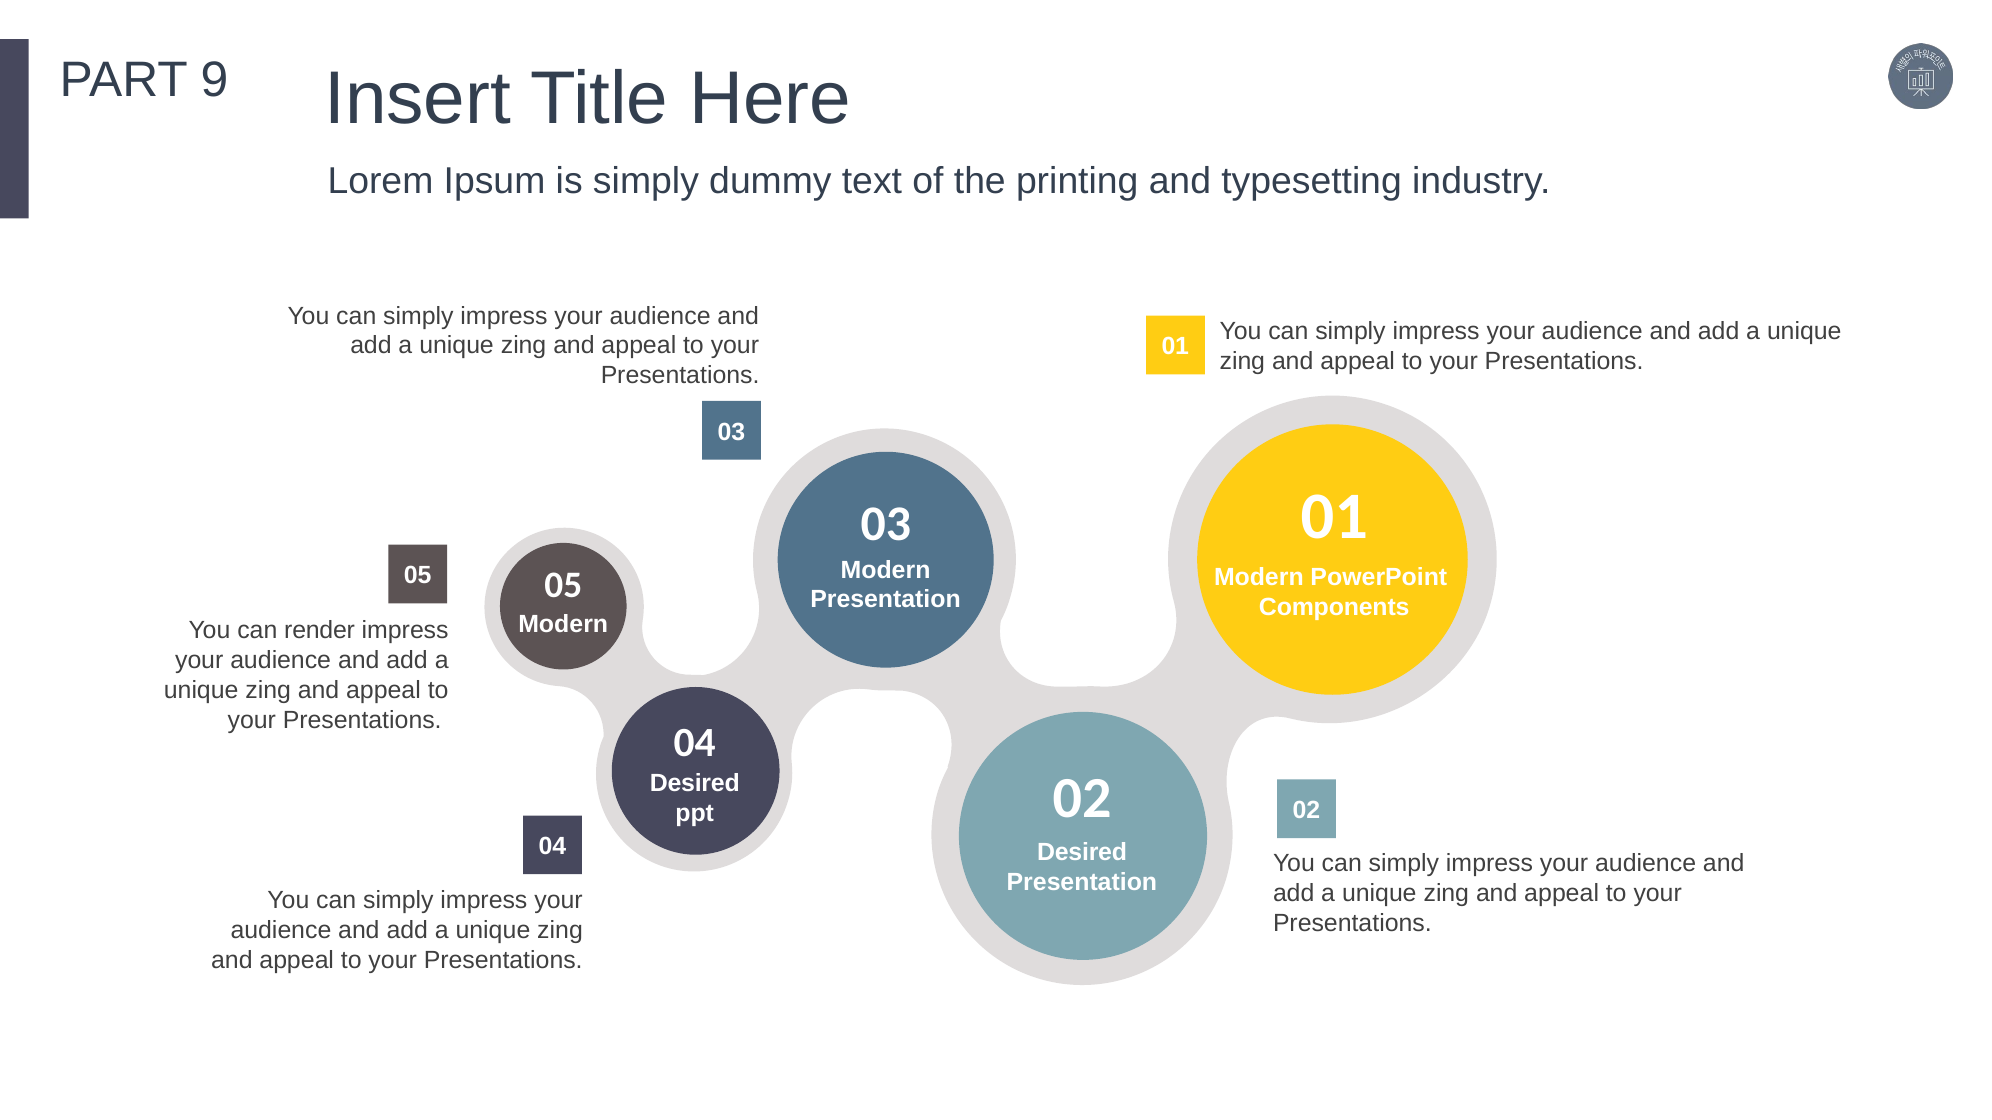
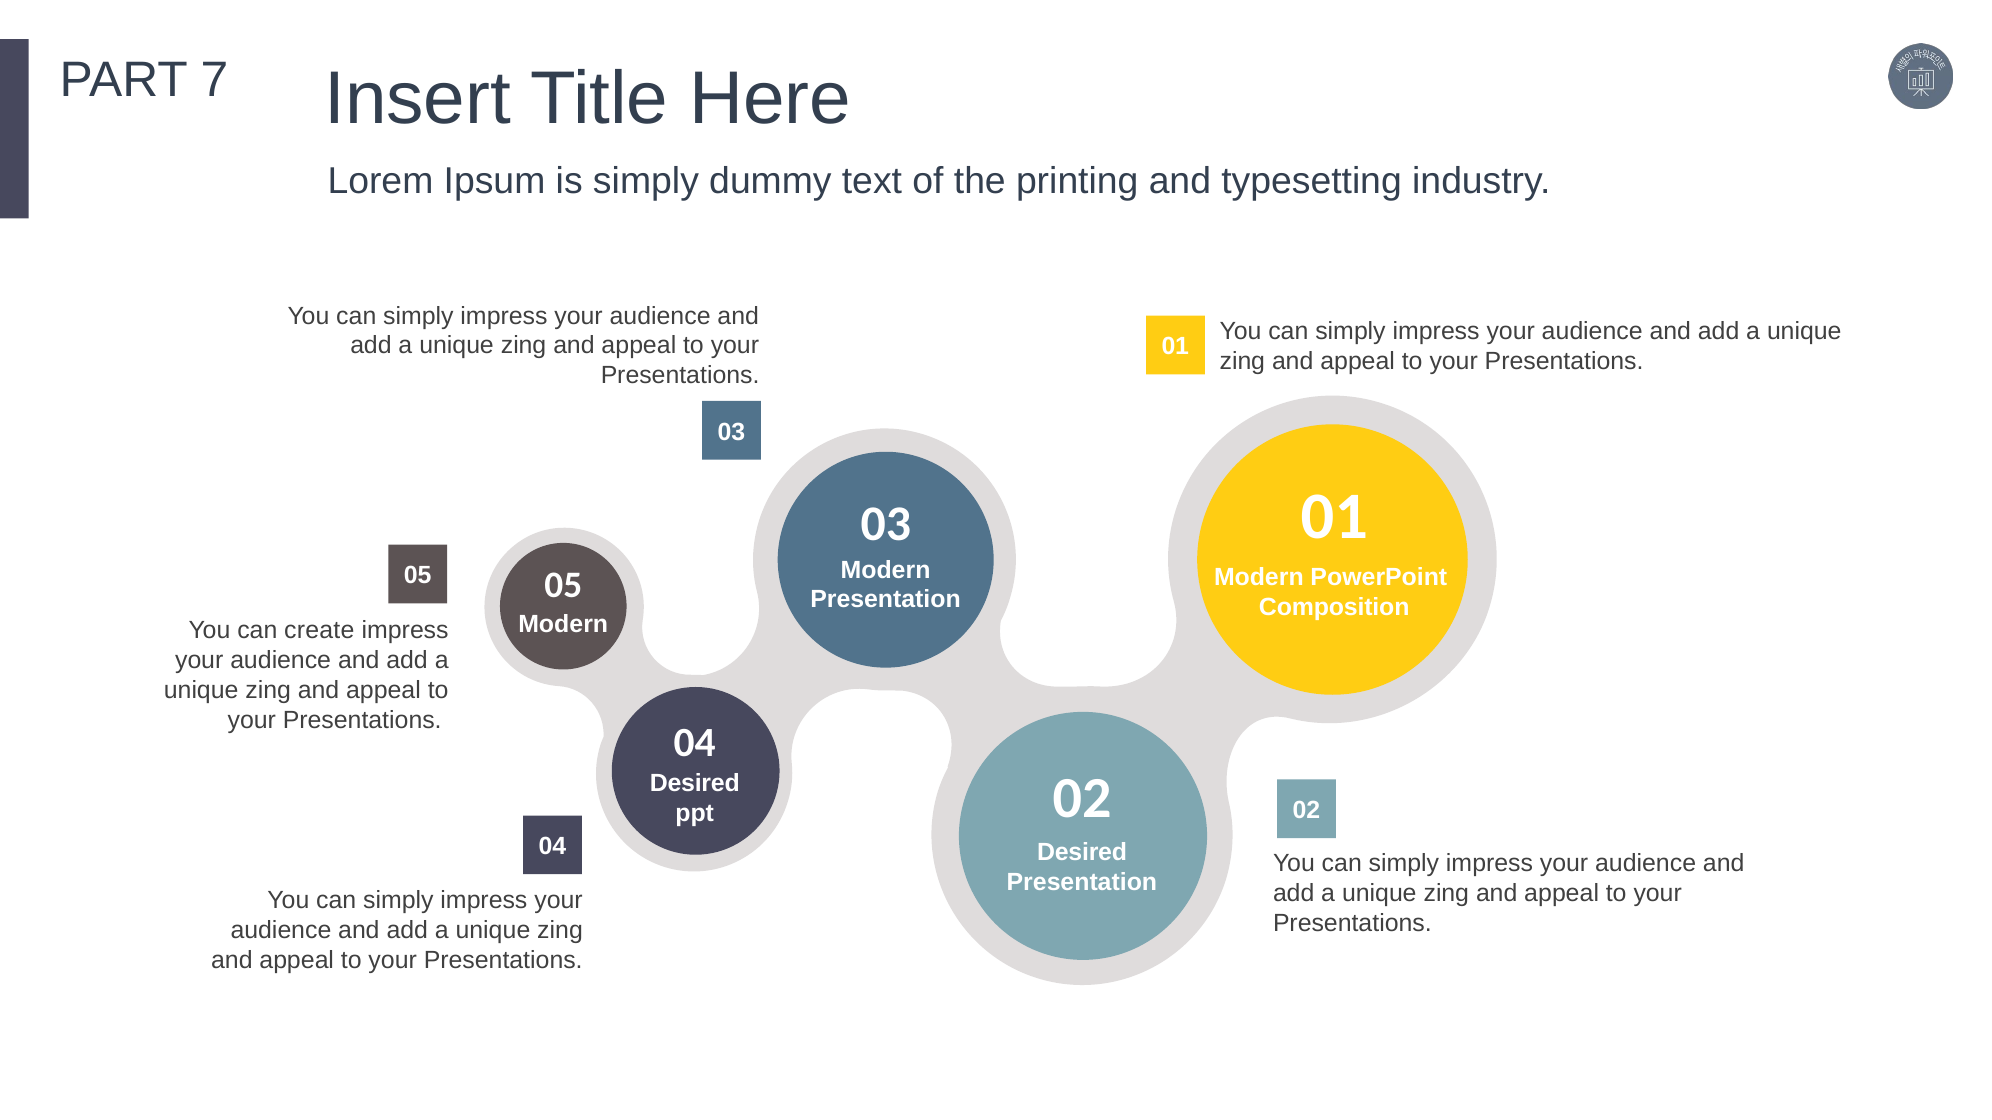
9: 9 -> 7 (215, 80)
Components: Components -> Composition (1334, 608)
render: render -> create (319, 631)
